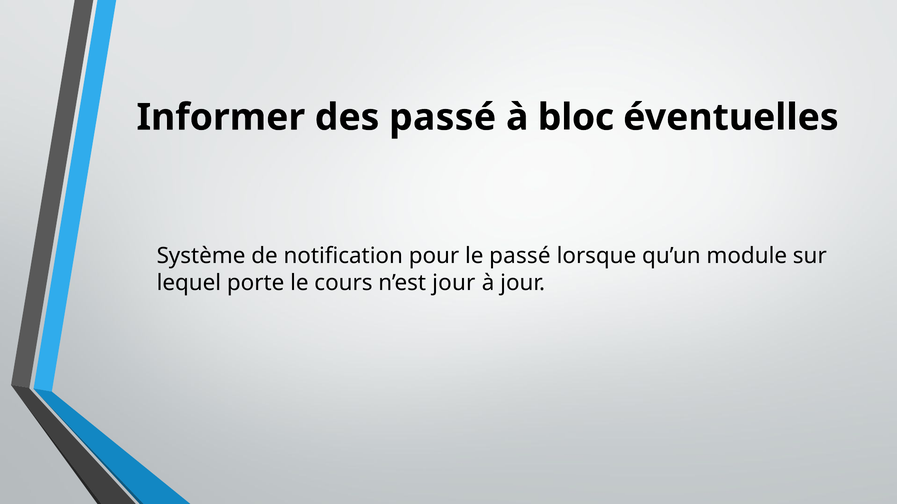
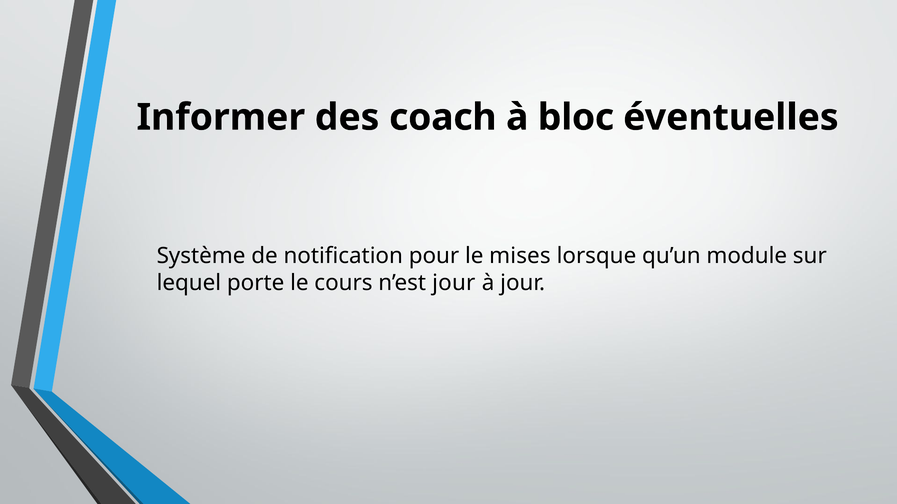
des passé: passé -> coach (443, 118)
le passé: passé -> mises (520, 256)
